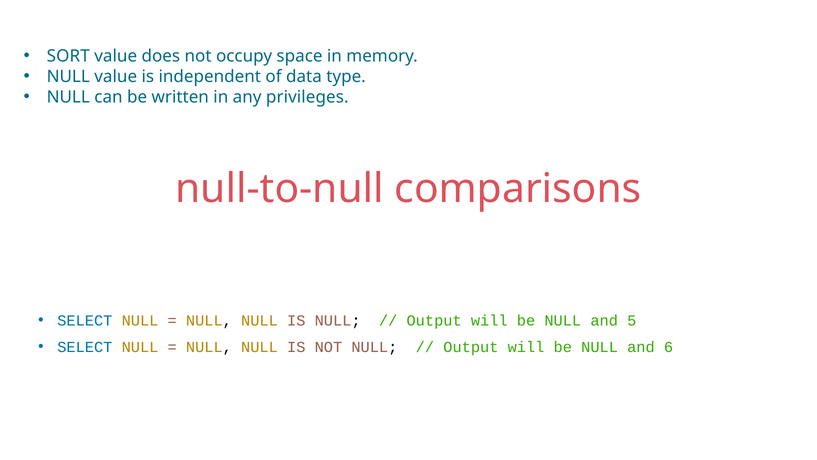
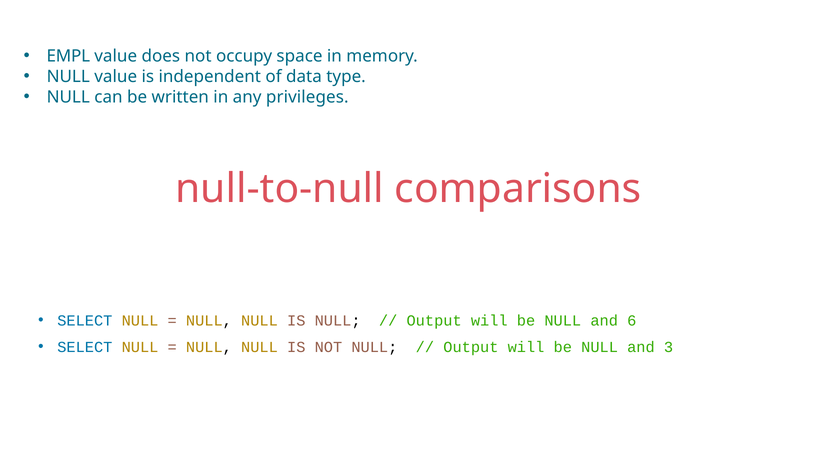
SORT: SORT -> EMPL (68, 56)
5: 5 -> 6 (632, 320)
6: 6 -> 3 (669, 347)
